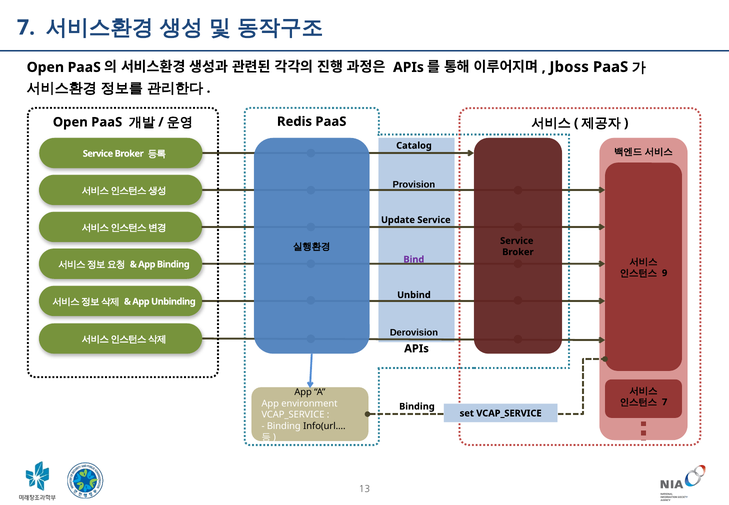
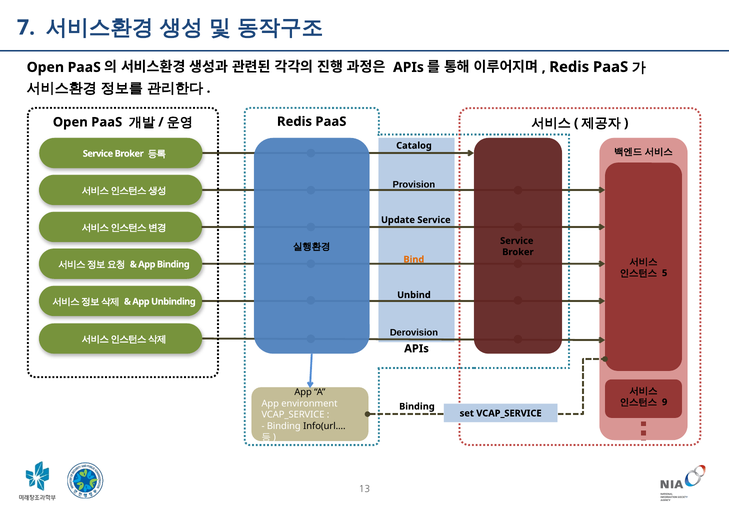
Jboss: Jboss -> Redis (569, 67)
Bind colour: purple -> orange (414, 259)
9: 9 -> 5 (665, 273)
7: 7 -> 9 (665, 402)
